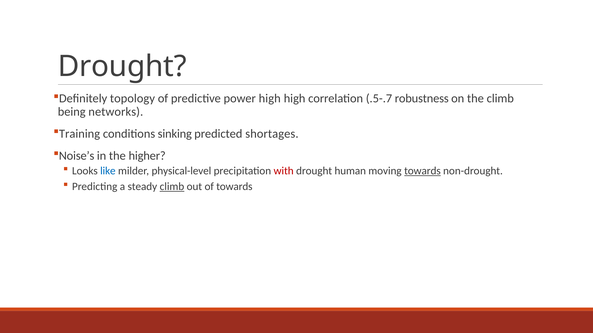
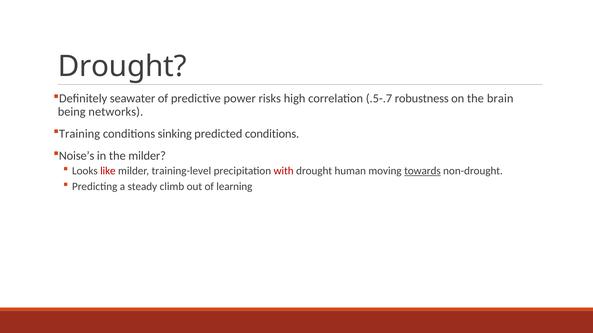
topology: topology -> seawater (133, 99)
power high: high -> risks (270, 99)
the climb: climb -> brain (500, 99)
predicted shortages: shortages -> conditions (272, 134)
the higher: higher -> milder (147, 156)
like colour: blue -> red (108, 171)
physical-level: physical-level -> training-level (181, 171)
climb underline: present -> none (172, 187)
of towards: towards -> learning (234, 187)
